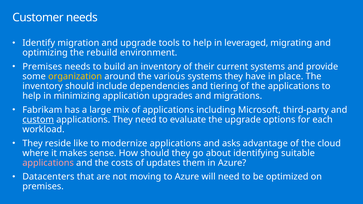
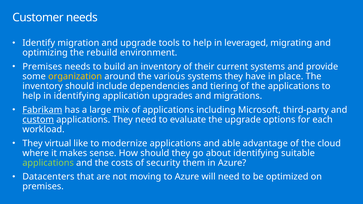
in minimizing: minimizing -> identifying (77, 96)
Fabrikam underline: none -> present (42, 110)
reside: reside -> virtual (58, 143)
asks: asks -> able (231, 143)
applications colour: pink -> light green (48, 163)
updates: updates -> security (163, 163)
